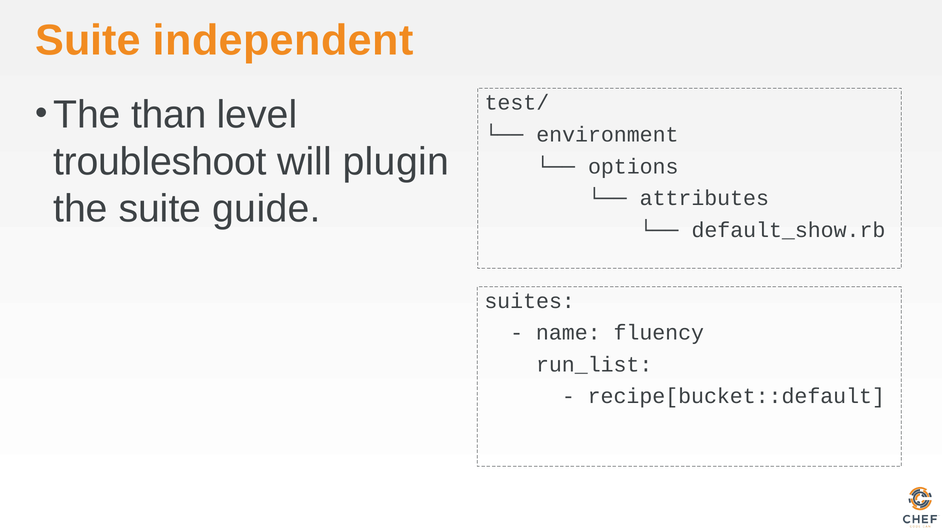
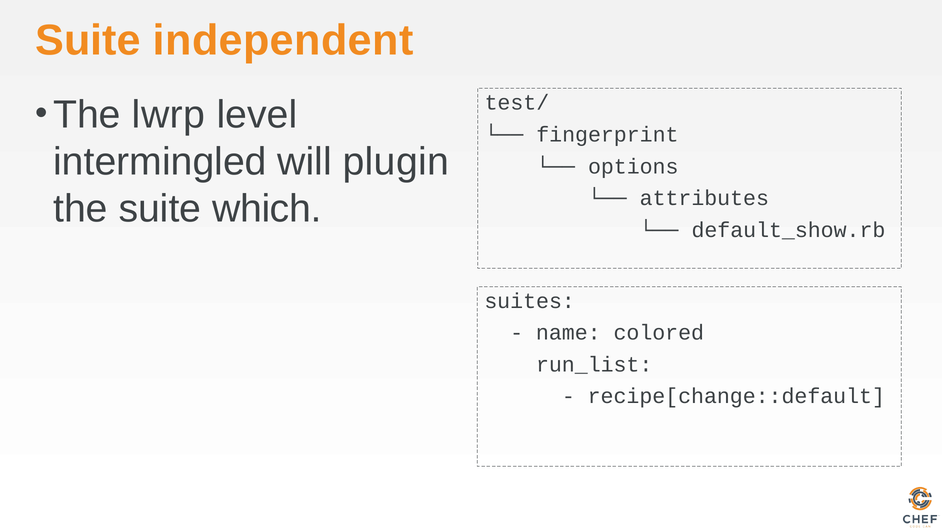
than: than -> lwrp (169, 115)
environment: environment -> fingerprint (607, 135)
troubleshoot: troubleshoot -> intermingled (160, 162)
guide: guide -> which (267, 209)
fluency: fluency -> colored (659, 333)
recipe[bucket::default: recipe[bucket::default -> recipe[change::default (736, 396)
